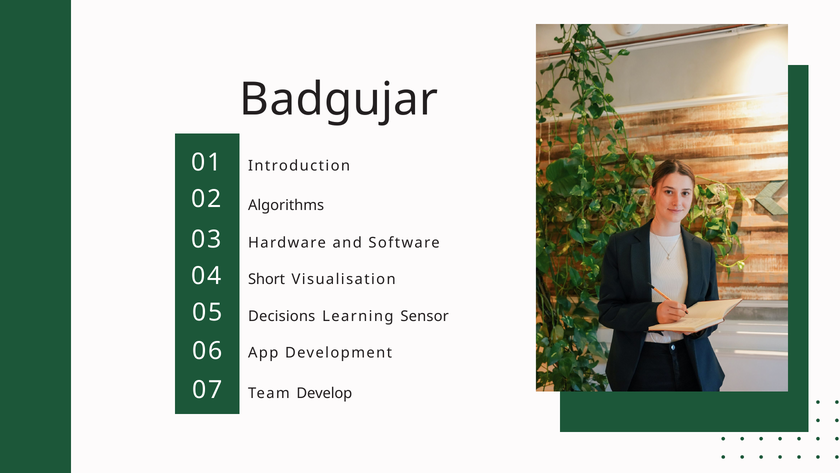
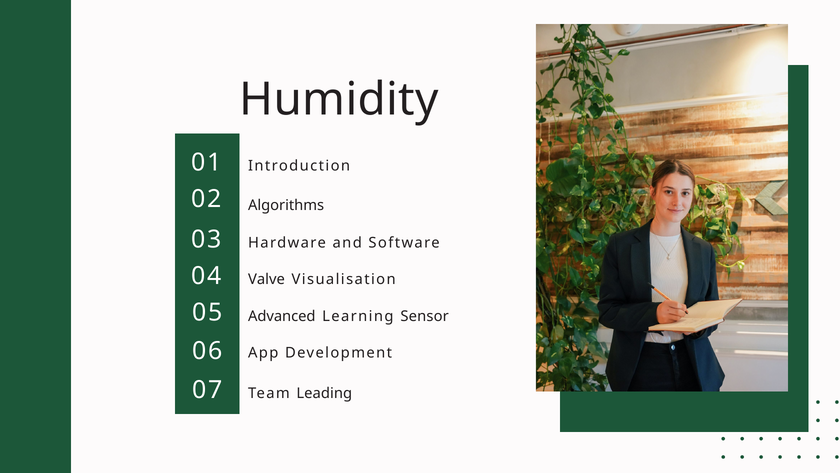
Badgujar: Badgujar -> Humidity (339, 99)
Short: Short -> Valve (266, 279)
Decisions: Decisions -> Advanced (282, 316)
Develop: Develop -> Leading (324, 393)
